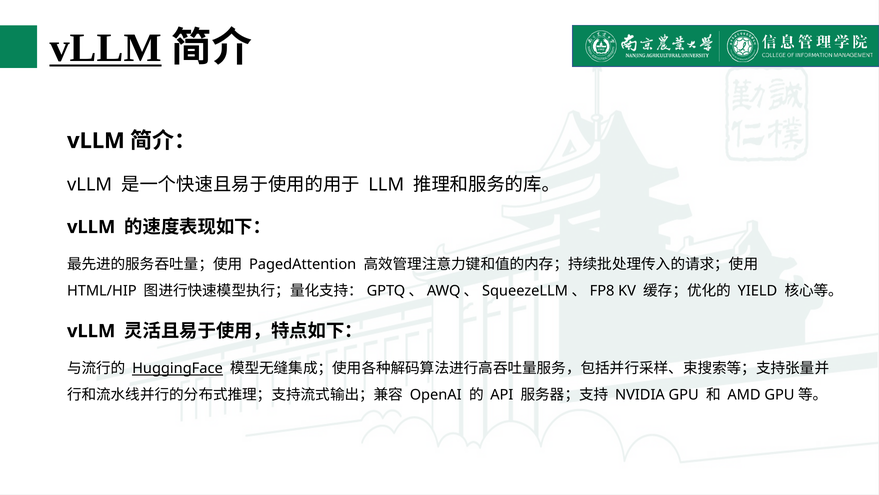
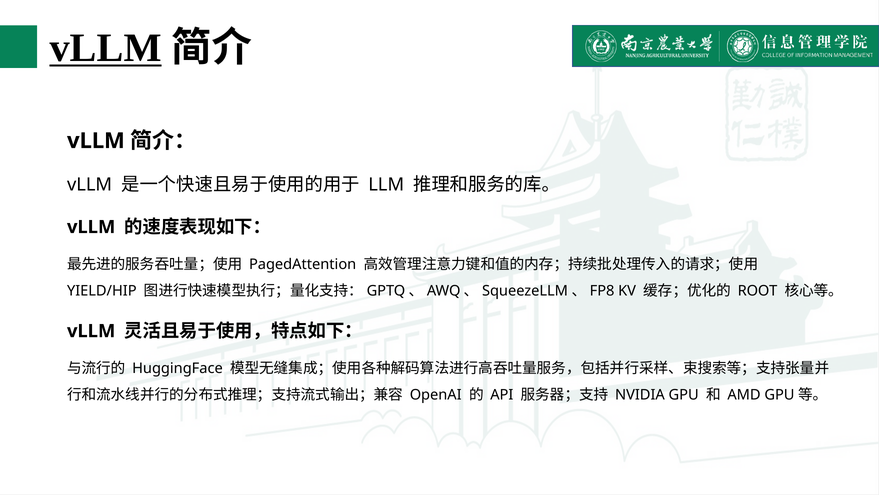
HTML/HIP: HTML/HIP -> YIELD/HIP (102, 291)
YIELD: YIELD -> ROOT (758, 291)
HuggingFace underline: present -> none (177, 368)
